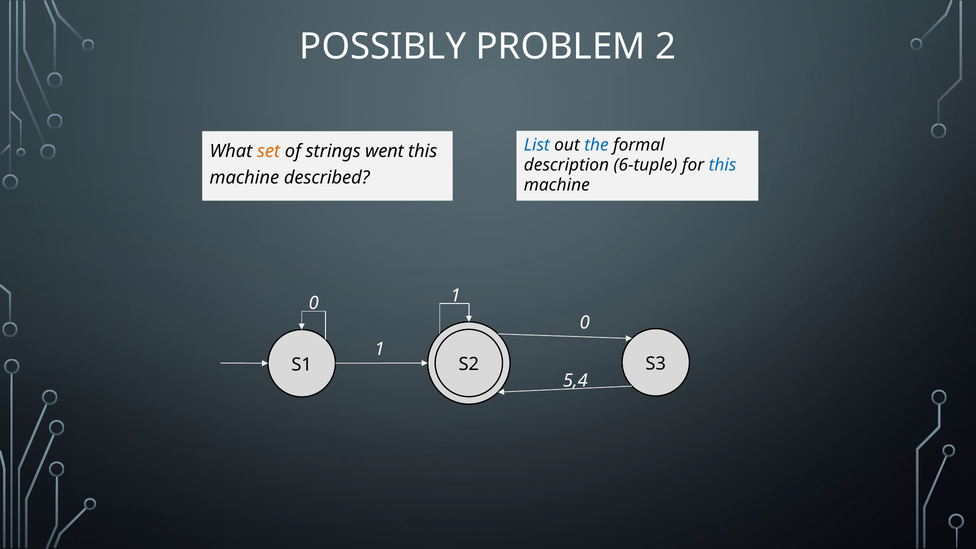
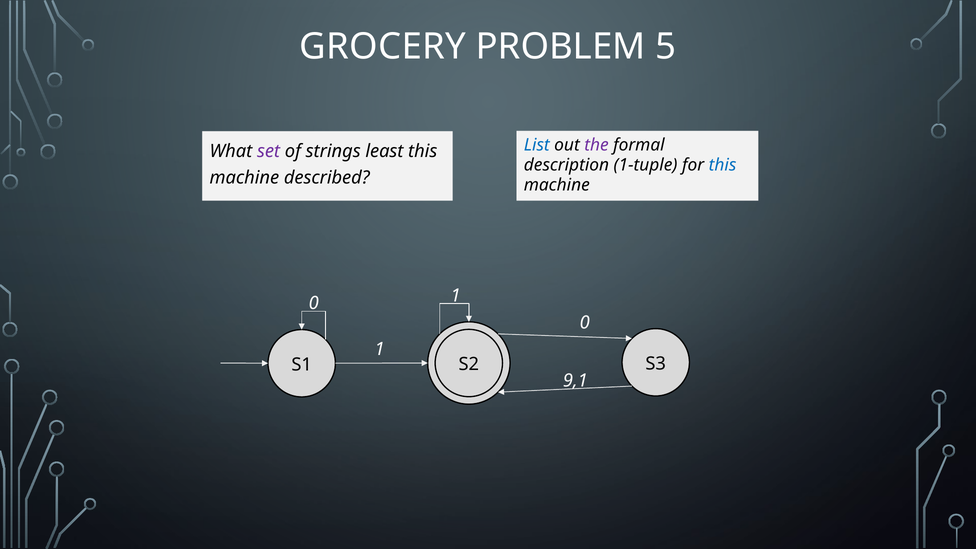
POSSIBLY: POSSIBLY -> GROCERY (383, 47)
2: 2 -> 5 (666, 47)
the colour: blue -> purple (596, 145)
set colour: orange -> purple (269, 151)
went: went -> least (384, 151)
6-tuple: 6-tuple -> 1-tuple (646, 165)
5,4: 5,4 -> 9,1 (575, 380)
